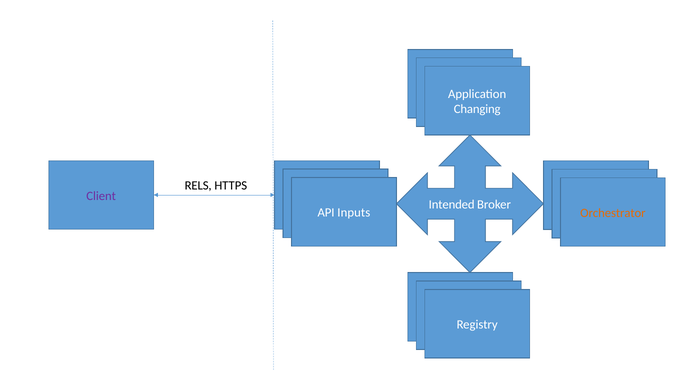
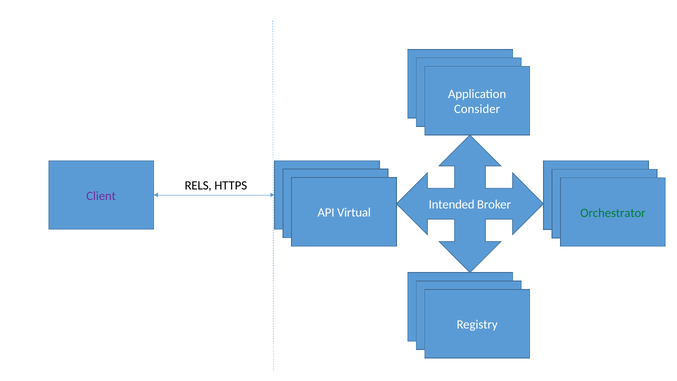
Changing: Changing -> Consider (477, 109)
Inputs: Inputs -> Virtual (354, 213)
Orchestrator colour: orange -> green (613, 213)
